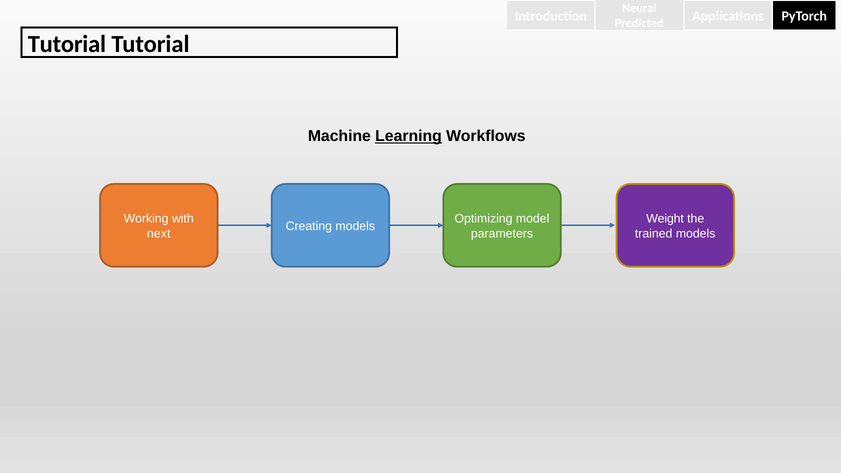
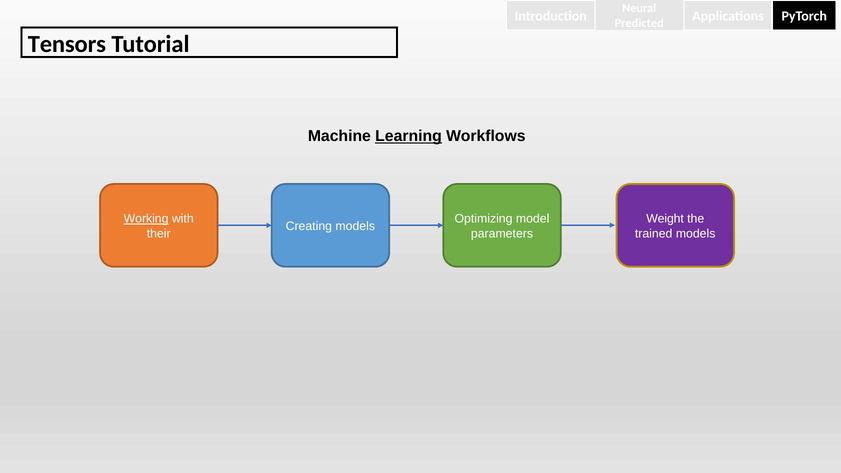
Tutorial: Tutorial -> Tensors (67, 44)
Working underline: none -> present (146, 219)
next: next -> their (159, 234)
